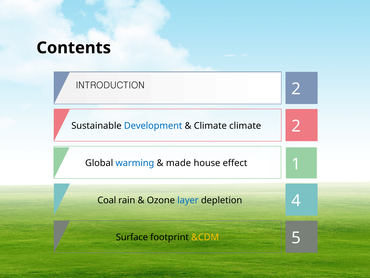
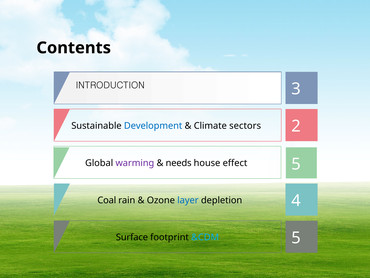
INTRODUCTION 2: 2 -> 3 (296, 89)
Climate climate: climate -> sectors (245, 126)
warming colour: blue -> purple (135, 163)
made: made -> needs (179, 163)
effect 1: 1 -> 5 (296, 164)
&CDM colour: yellow -> light blue (205, 237)
